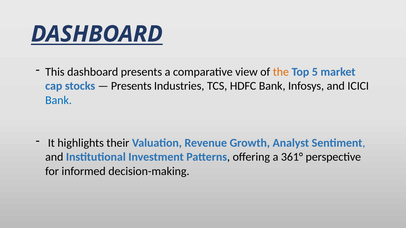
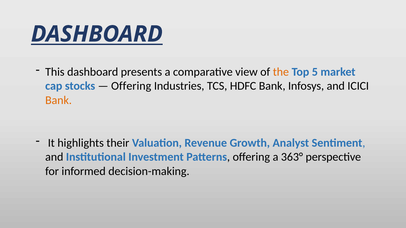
Presents: Presents -> Offering (131, 86)
Bank colour: blue -> orange (59, 100)
361°: 361° -> 363° (292, 157)
